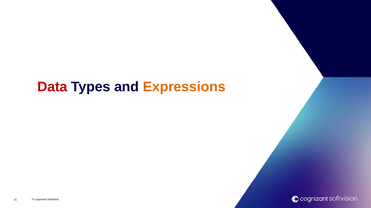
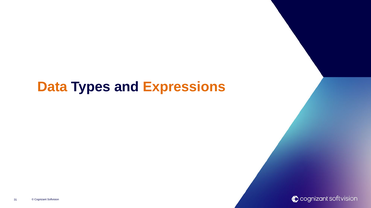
Data colour: red -> orange (52, 87)
